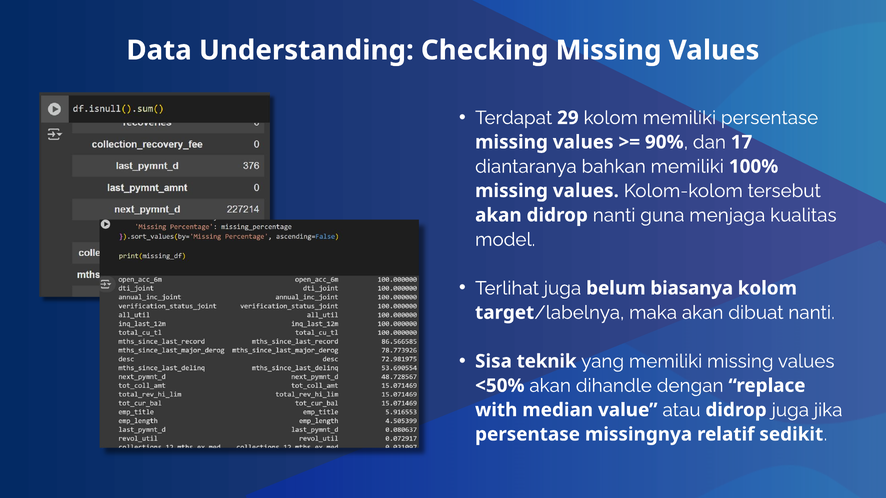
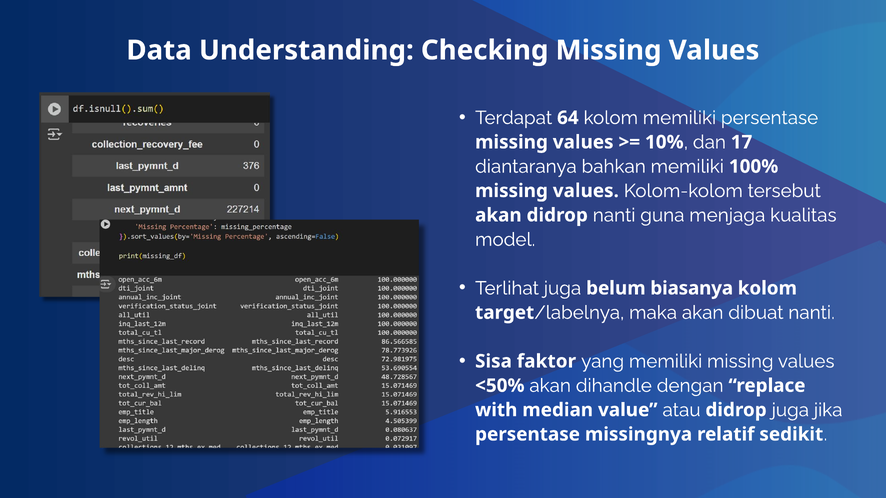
29: 29 -> 64 (568, 118)
90%: 90% -> 10% (664, 142)
teknik: teknik -> faktor (546, 362)
